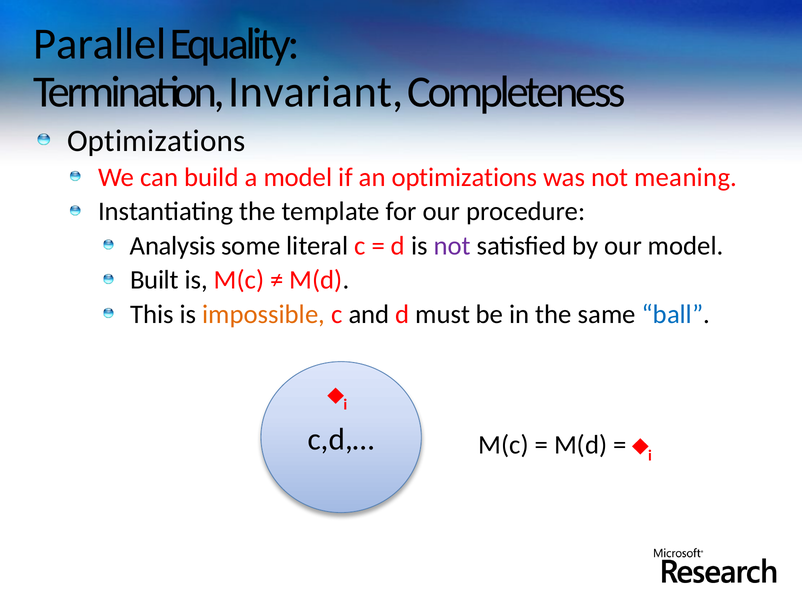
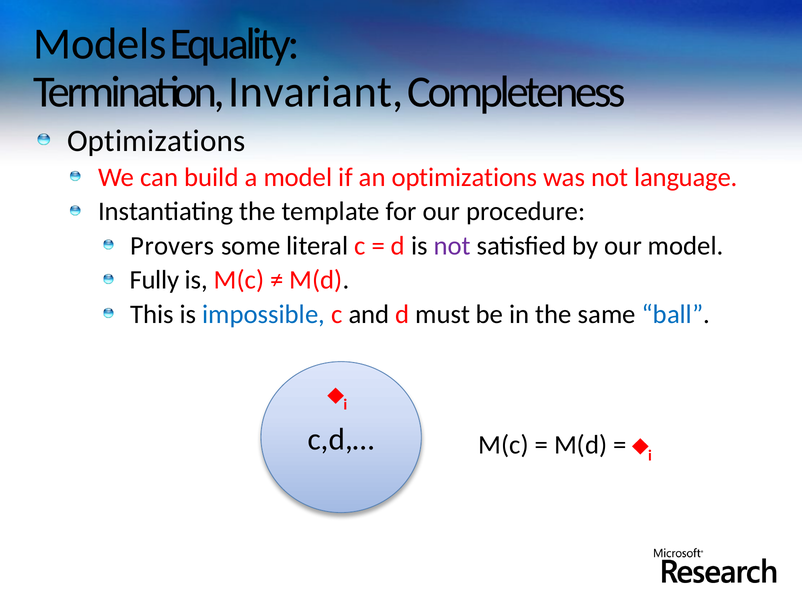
Parallel: Parallel -> Models (100, 44)
meaning: meaning -> language (686, 177)
Analysis: Analysis -> Provers (172, 246)
Built: Built -> Fully (154, 280)
impossible colour: orange -> blue (264, 314)
